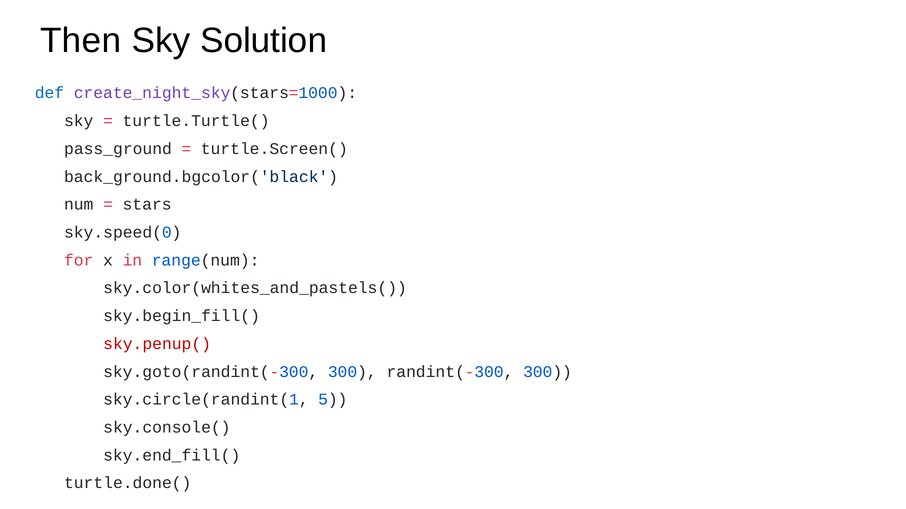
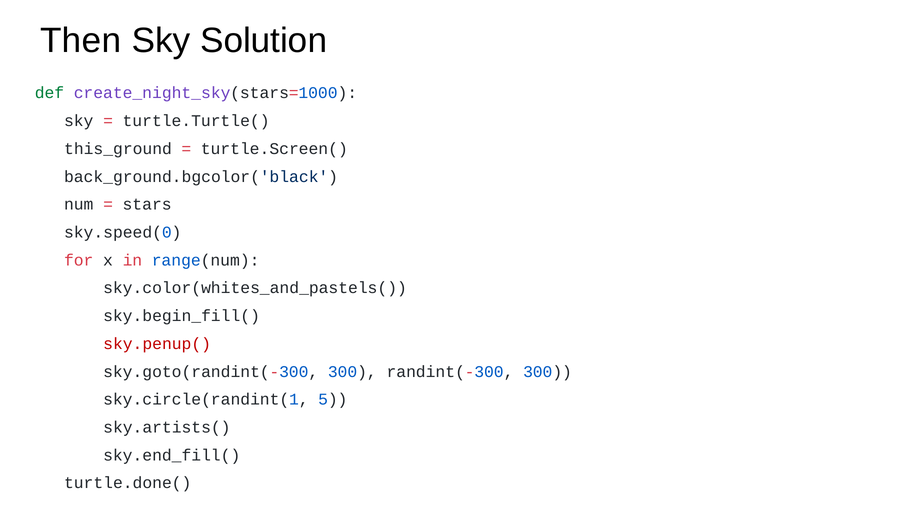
def colour: blue -> green (49, 93)
pass_ground: pass_ground -> this_ground (118, 149)
sky.console(: sky.console( -> sky.artists( (167, 428)
